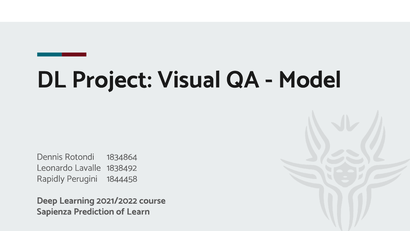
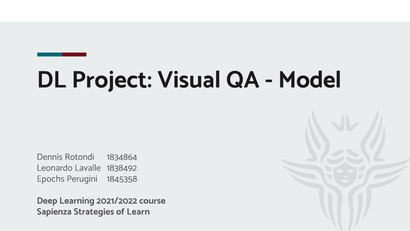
Rapidly: Rapidly -> Epochs (51, 178)
1844458: 1844458 -> 1845358 (122, 178)
Prediction: Prediction -> Strategies (94, 211)
